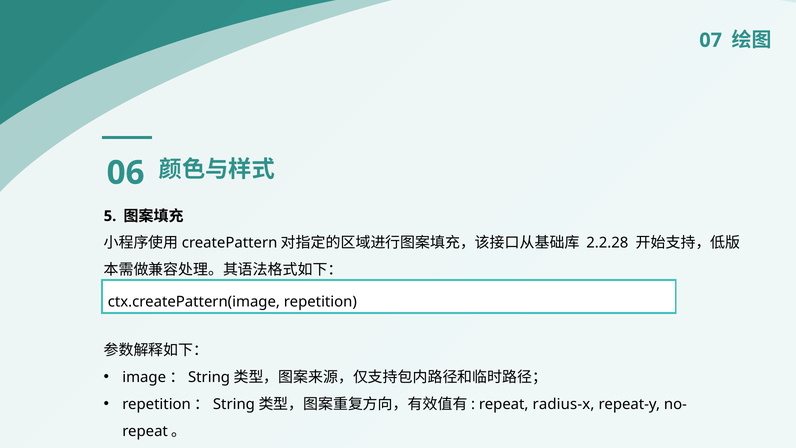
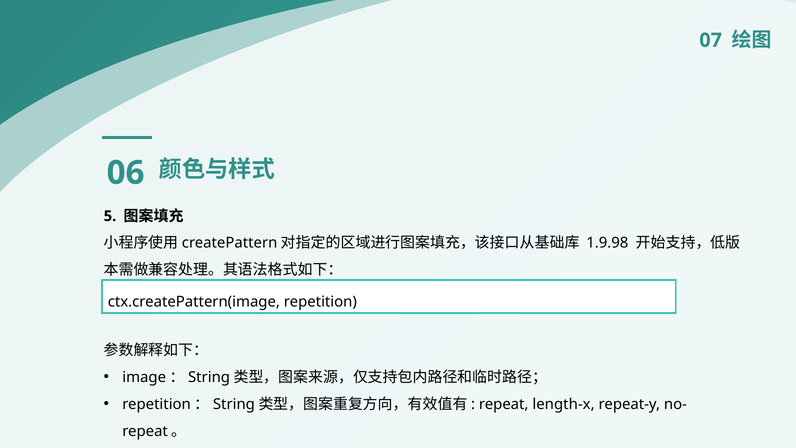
2.2.28: 2.2.28 -> 1.9.98 (607, 243)
radius-x: radius-x -> length-x (564, 404)
